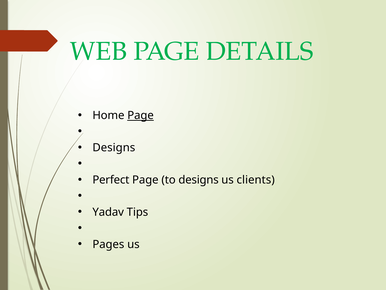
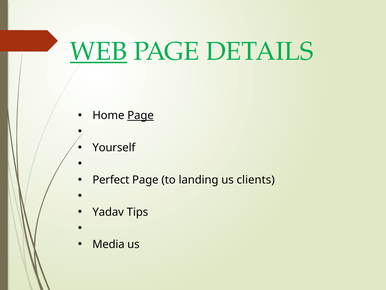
WEB underline: none -> present (99, 51)
Designs: Designs -> Yourself (114, 147)
to designs: designs -> landing (199, 180)
Pages: Pages -> Media (108, 244)
